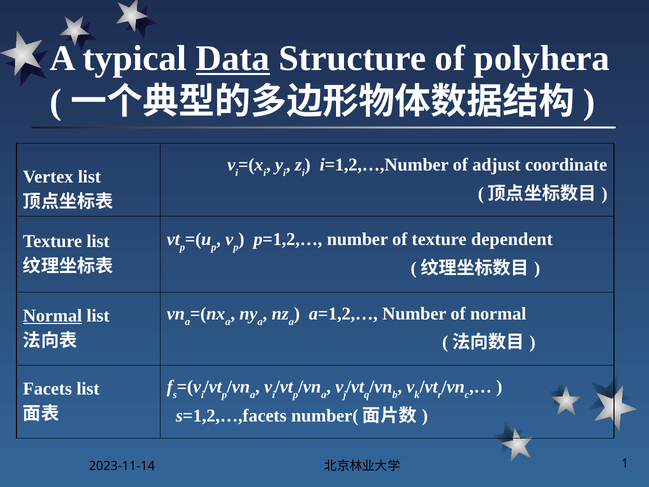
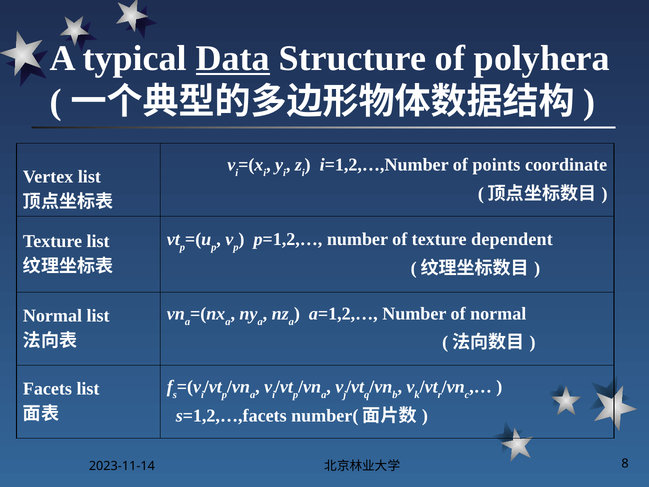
adjust: adjust -> points (496, 165)
Normal underline: present -> none (52, 316)
1: 1 -> 8 (625, 464)
